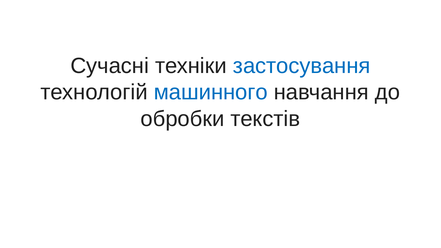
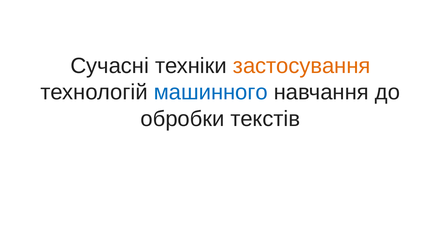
застосування colour: blue -> orange (302, 66)
